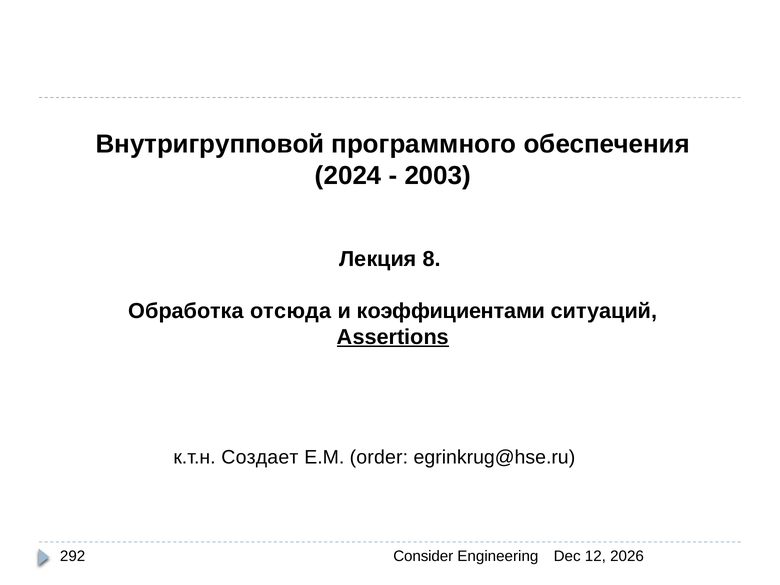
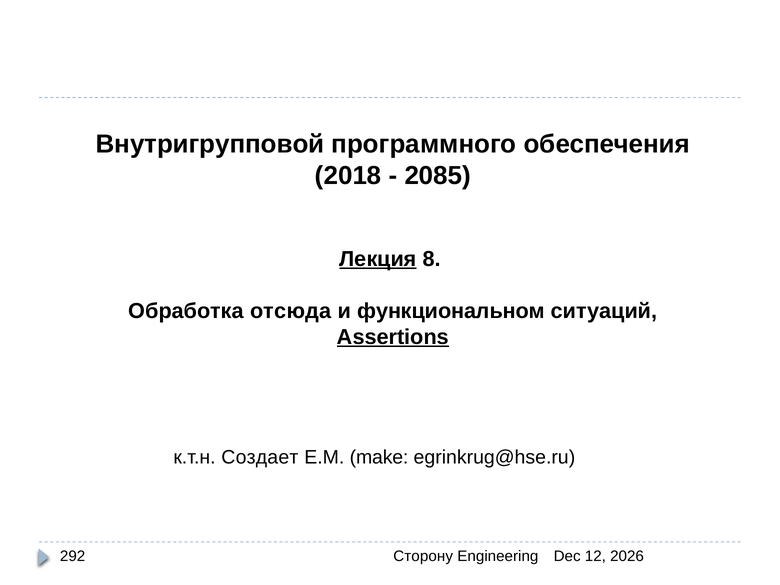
2024: 2024 -> 2018 (348, 176)
2003: 2003 -> 2085 (438, 176)
Лекция underline: none -> present (378, 259)
коэффициентами: коэффициентами -> функциональном (451, 311)
order: order -> make (379, 458)
Consider: Consider -> Сторону (423, 556)
